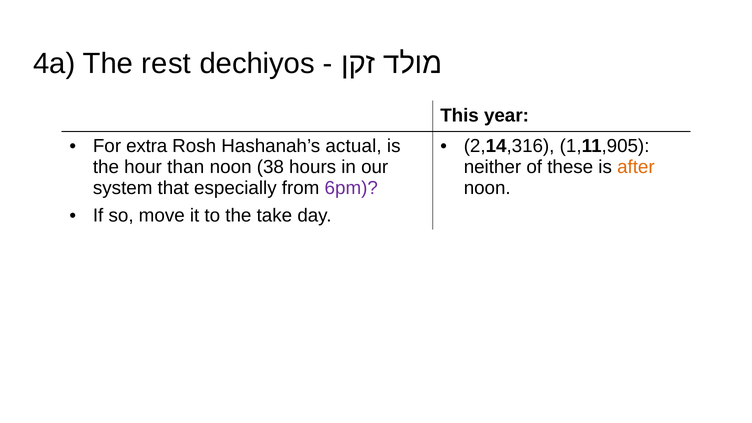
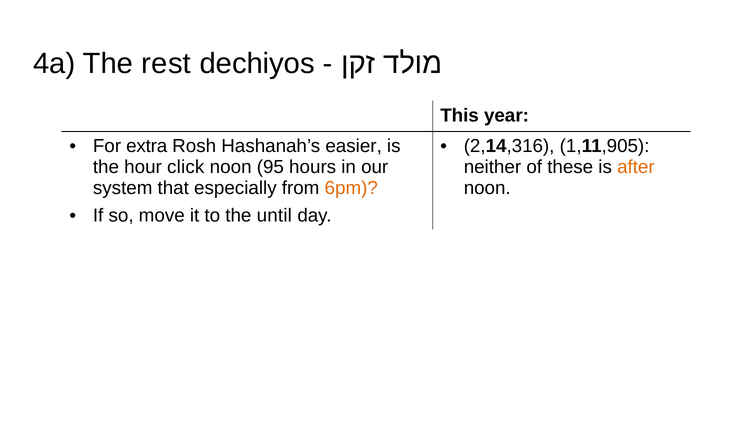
actual: actual -> easier (354, 146)
than: than -> click (186, 167)
38: 38 -> 95 (270, 167)
6pm colour: purple -> orange (351, 188)
take: take -> until (274, 216)
